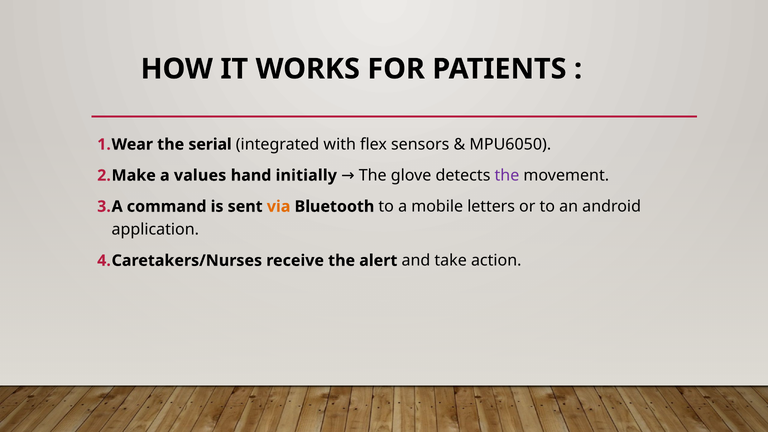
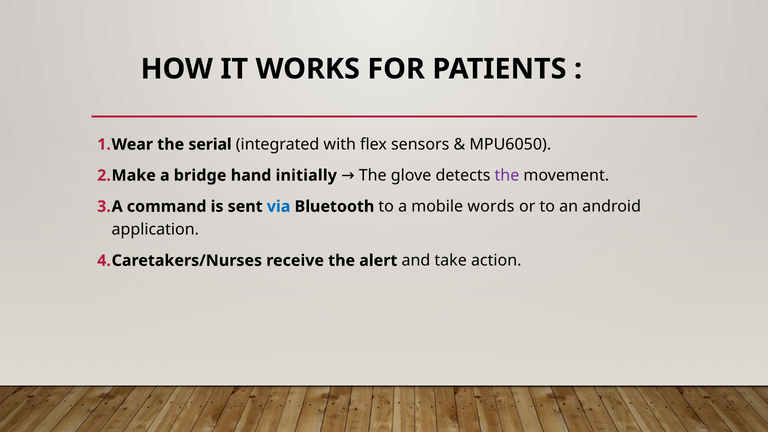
values: values -> bridge (200, 175)
via colour: orange -> blue (279, 206)
letters: letters -> words (491, 206)
